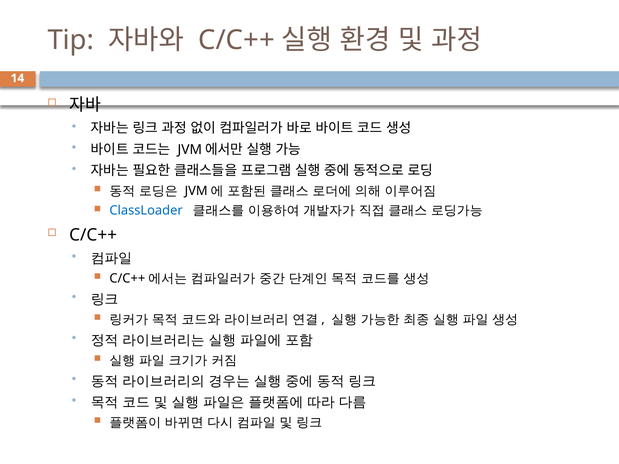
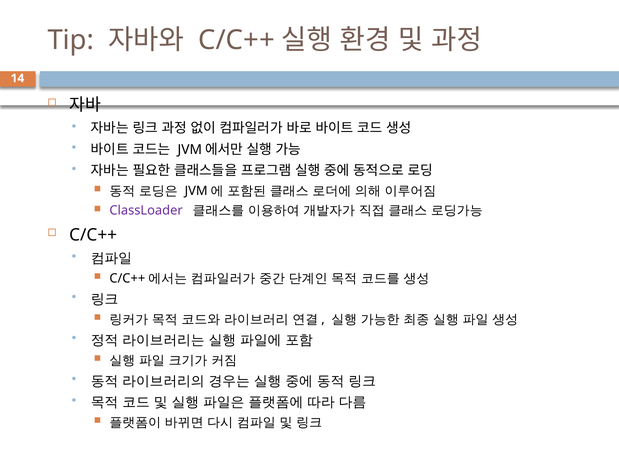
ClassLoader colour: blue -> purple (146, 211)
